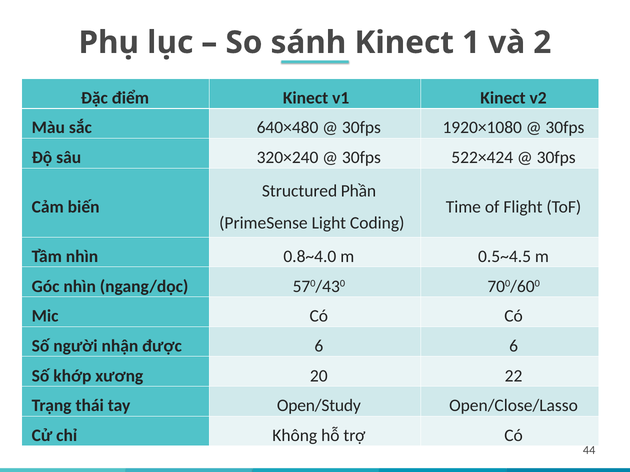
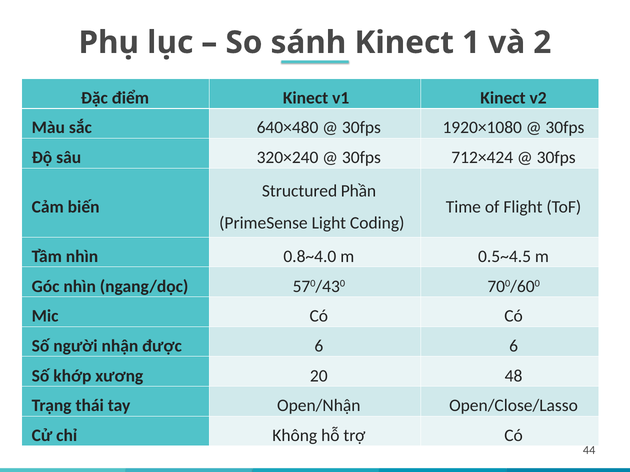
522×424: 522×424 -> 712×424 (482, 158)
22: 22 -> 48 (514, 376)
Open/Study: Open/Study -> Open/Nhận (319, 406)
